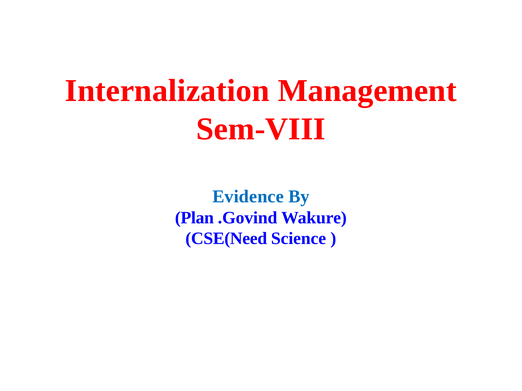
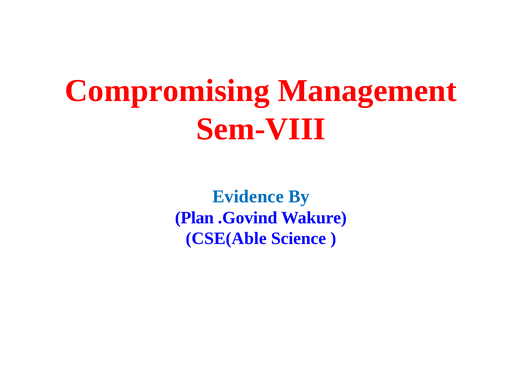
Internalization: Internalization -> Compromising (167, 91)
CSE(Need: CSE(Need -> CSE(Able (226, 239)
